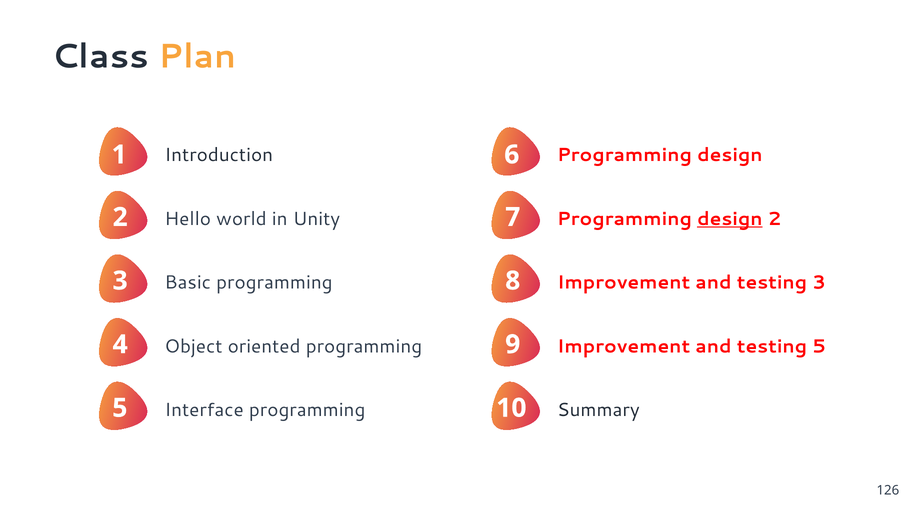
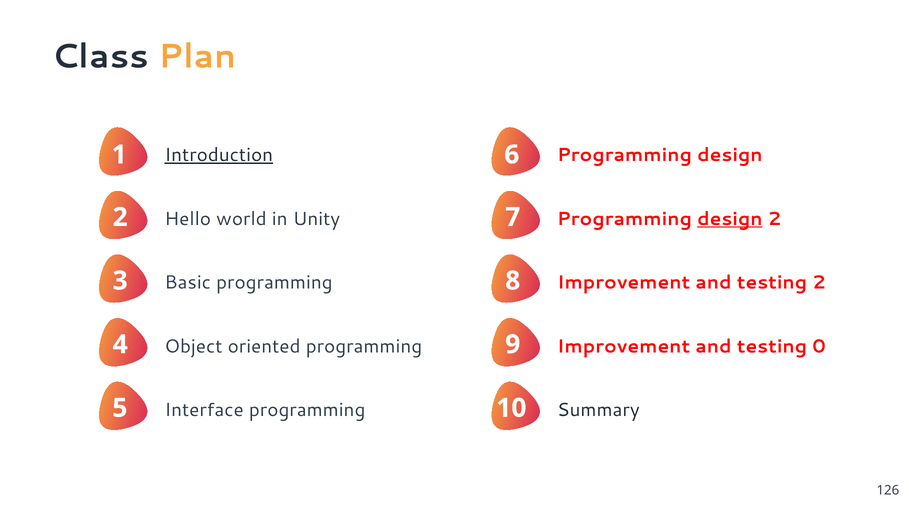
Introduction underline: none -> present (219, 155)
testing 3: 3 -> 2 (819, 283)
testing 5: 5 -> 0 (819, 347)
